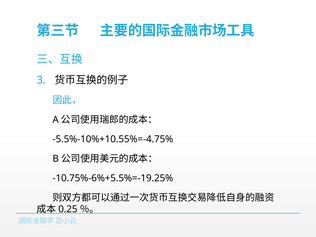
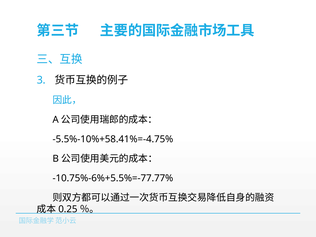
-5.5%-10%+10.55%=-4.75%: -5.5%-10%+10.55%=-4.75% -> -5.5%-10%+58.41%=-4.75% (113, 139)
-10.75%-6%+5.5%=-19.25%: -10.75%-6%+5.5%=-19.25% -> -10.75%-6%+5.5%=-77.77% (113, 178)
